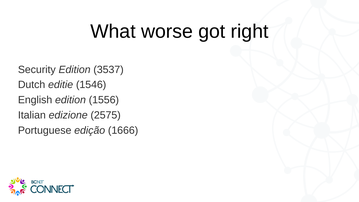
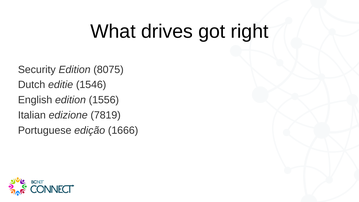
worse: worse -> drives (167, 31)
3537: 3537 -> 8075 (109, 70)
2575: 2575 -> 7819 (106, 115)
